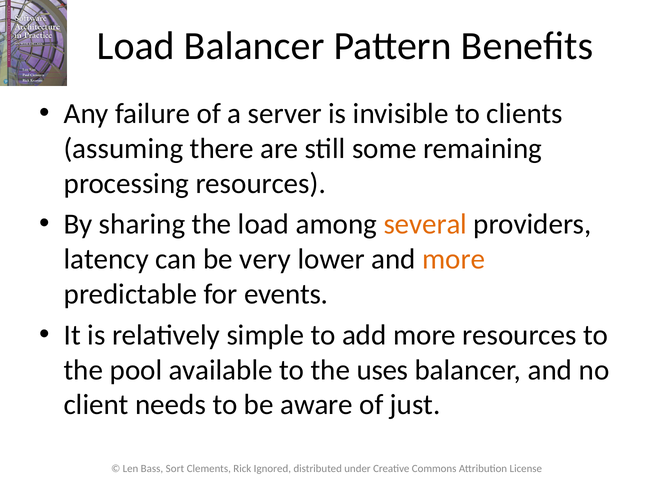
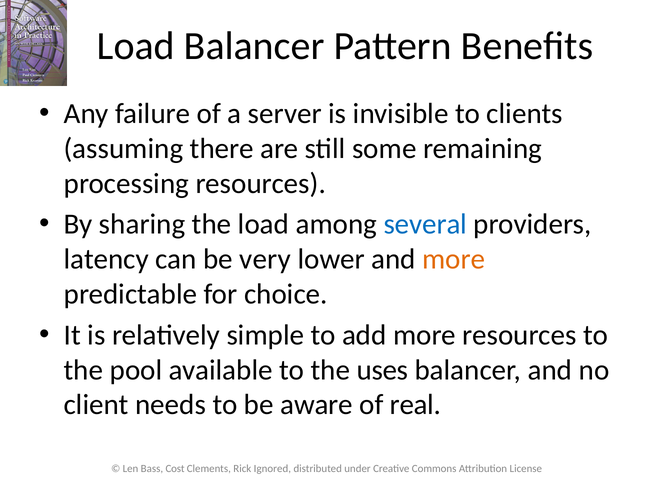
several colour: orange -> blue (425, 224)
events: events -> choice (286, 294)
just: just -> real (415, 404)
Sort: Sort -> Cost (175, 468)
